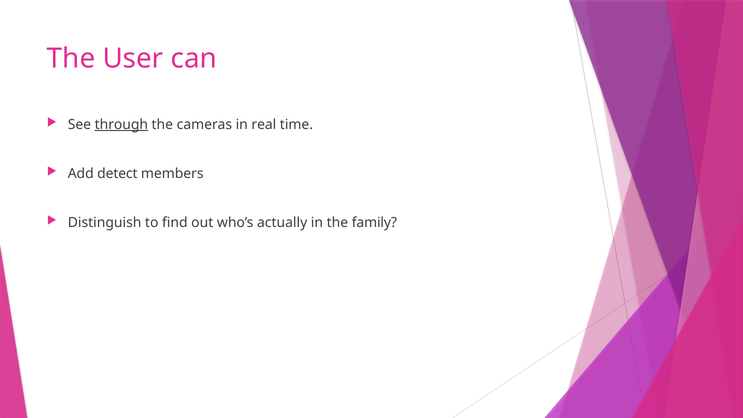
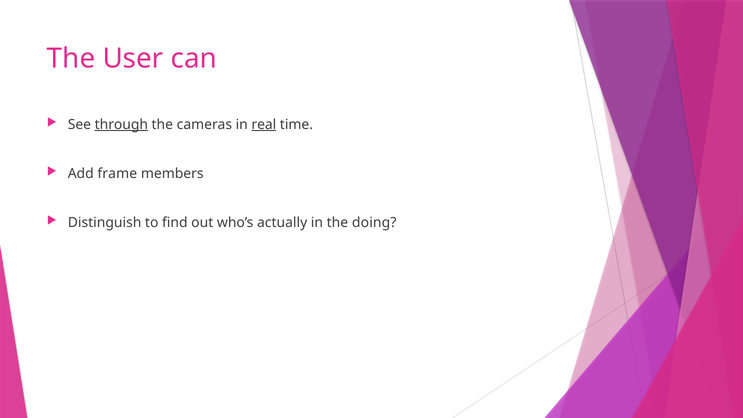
real underline: none -> present (264, 125)
detect: detect -> frame (117, 174)
family: family -> doing (374, 222)
